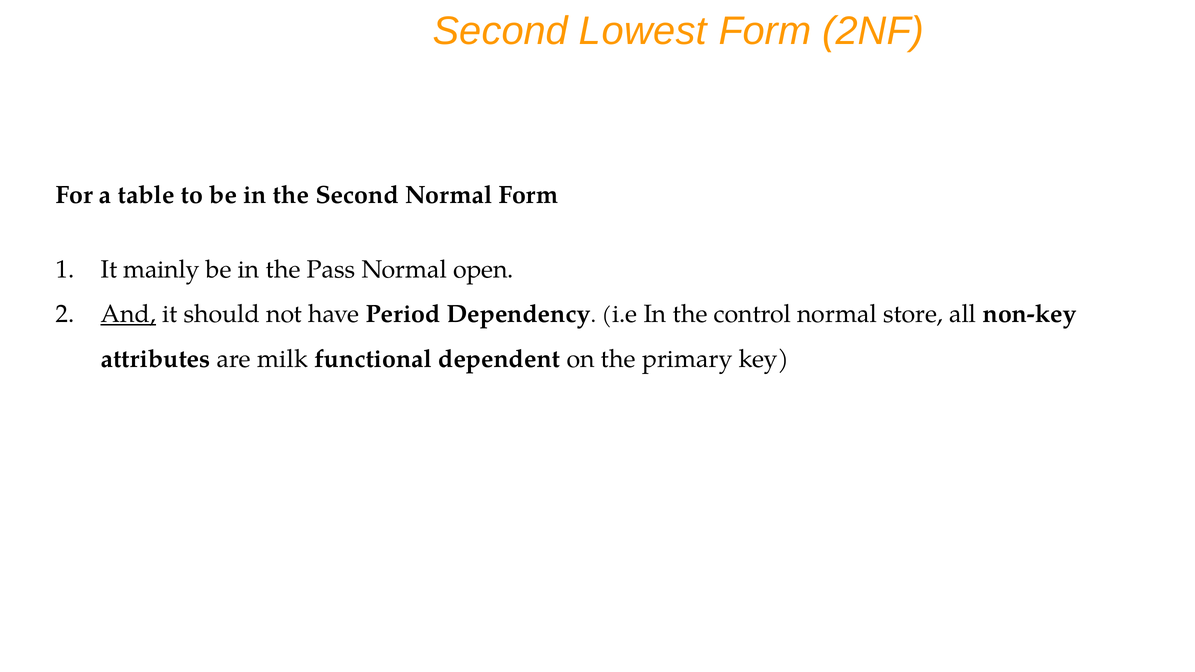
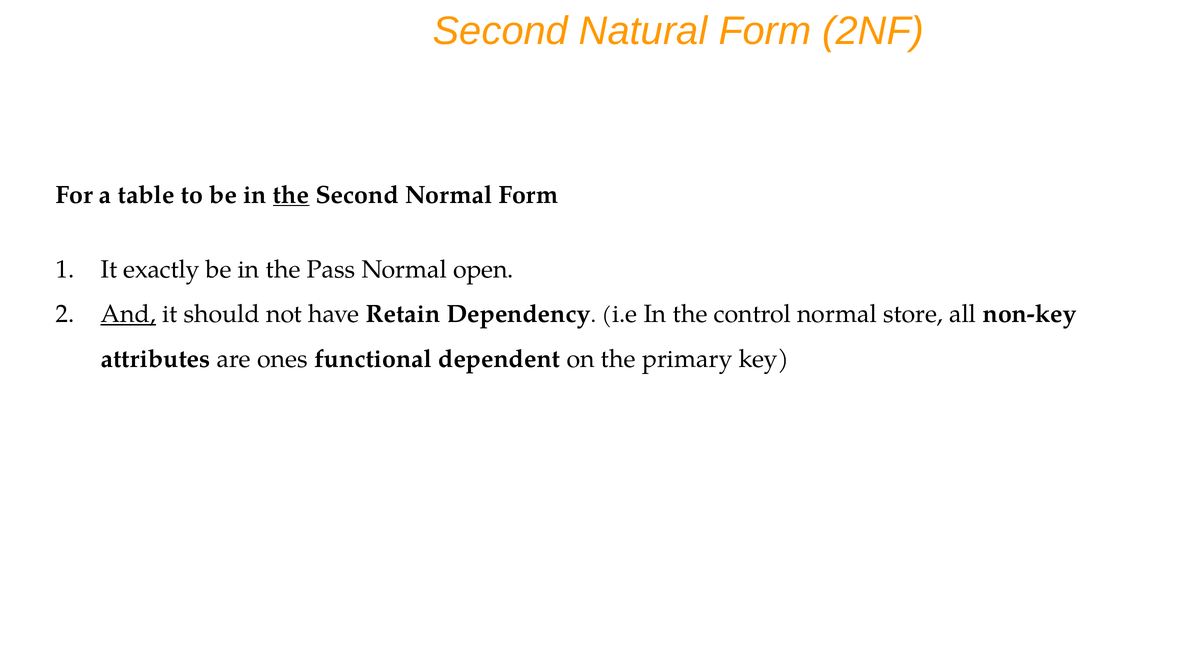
Lowest: Lowest -> Natural (643, 31)
the underline: none -> present (291, 195)
mainly: mainly -> exactly (162, 270)
Period: Period -> Retain (403, 314)
milk: milk -> ones (283, 359)
